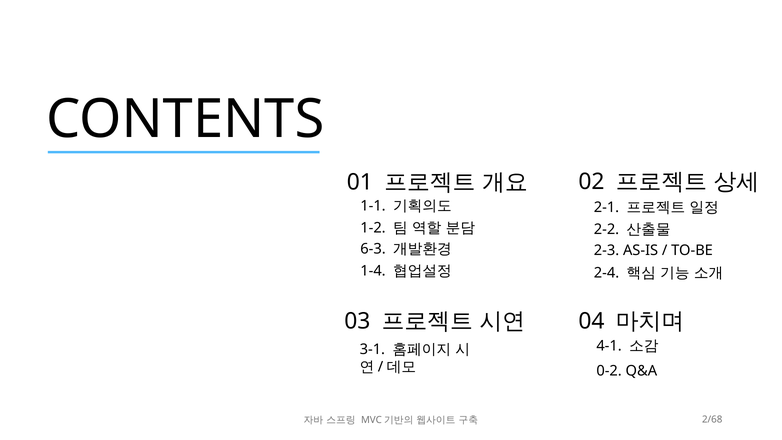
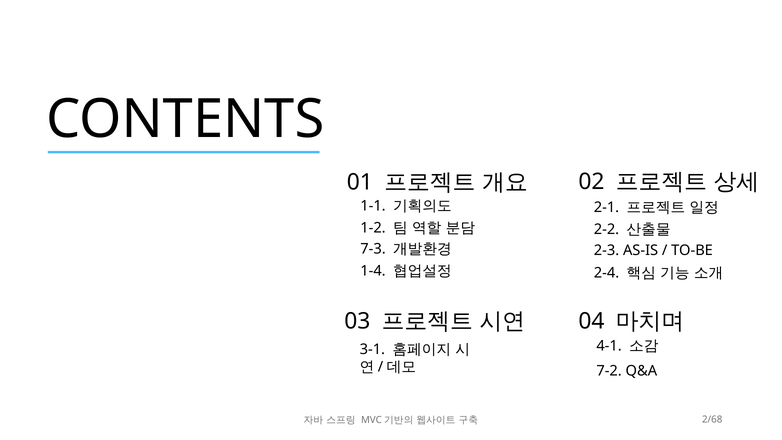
6-3: 6-3 -> 7-3 (373, 249)
0-2: 0-2 -> 7-2 (609, 371)
